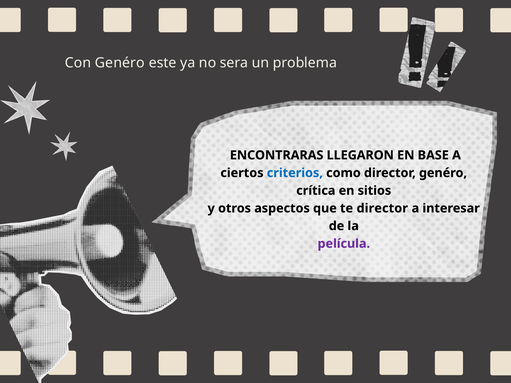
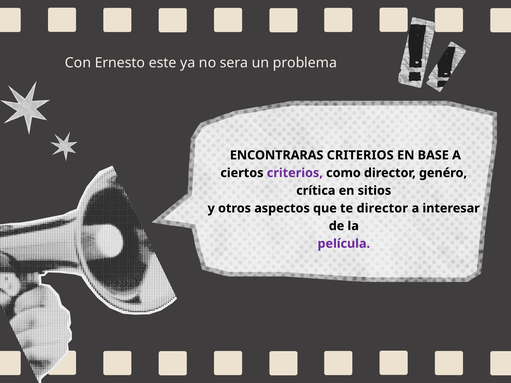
Con Genéro: Genéro -> Ernesto (120, 63)
ENCONTRARAS LLEGARON: LLEGARON -> CRITERIOS (360, 155)
criterios colour: blue -> purple (295, 173)
